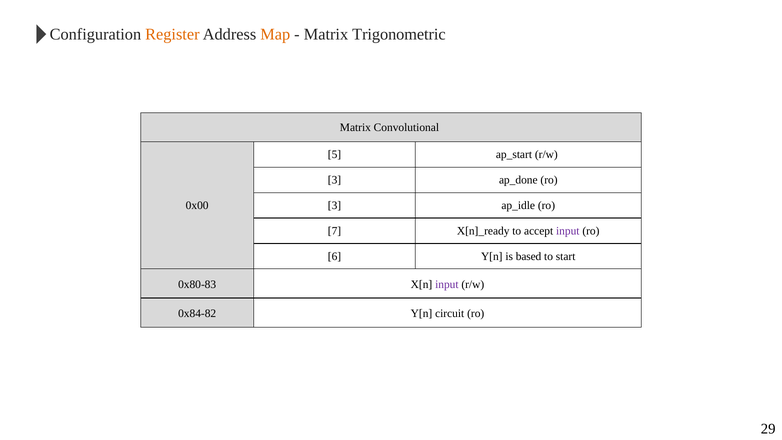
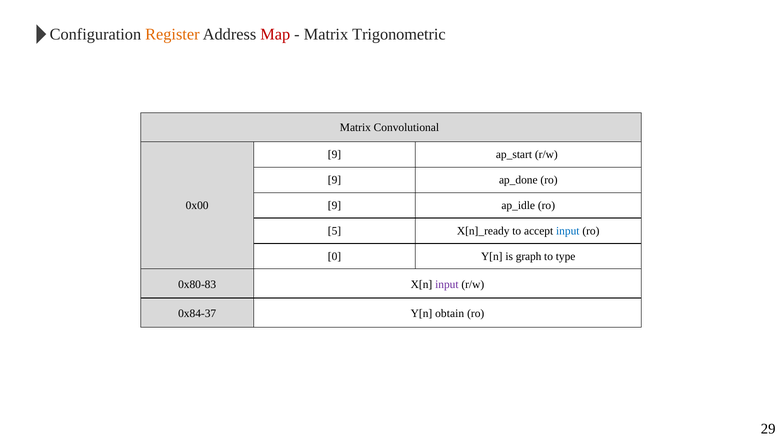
Map colour: orange -> red (275, 34)
5: 5 -> 9 (334, 155)
3: 3 -> 9 (334, 180)
3: 3 -> 9 (334, 205)
7: 7 -> 5 (334, 231)
input colour: purple -> blue (568, 231)
6: 6 -> 0 (334, 256)
based: based -> graph (529, 256)
start: start -> type (566, 256)
0x84-82: 0x84-82 -> 0x84-37 (197, 314)
circuit: circuit -> obtain (450, 314)
